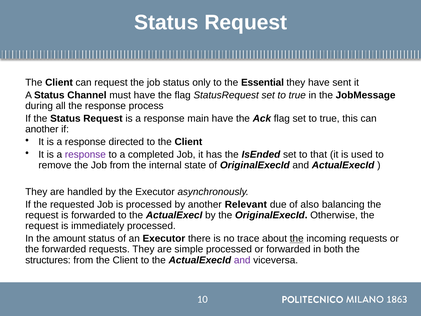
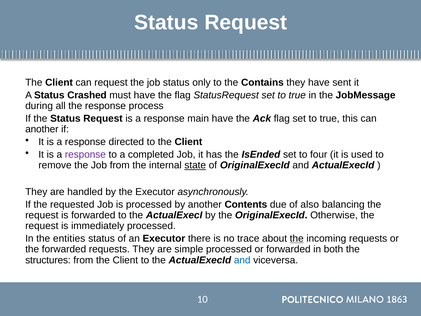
Essential: Essential -> Contains (262, 82)
Channel: Channel -> Crashed (87, 95)
that: that -> four (319, 154)
state underline: none -> present (195, 165)
Relevant: Relevant -> Contents (246, 204)
amount: amount -> entities (69, 238)
and colour: purple -> blue (242, 260)
